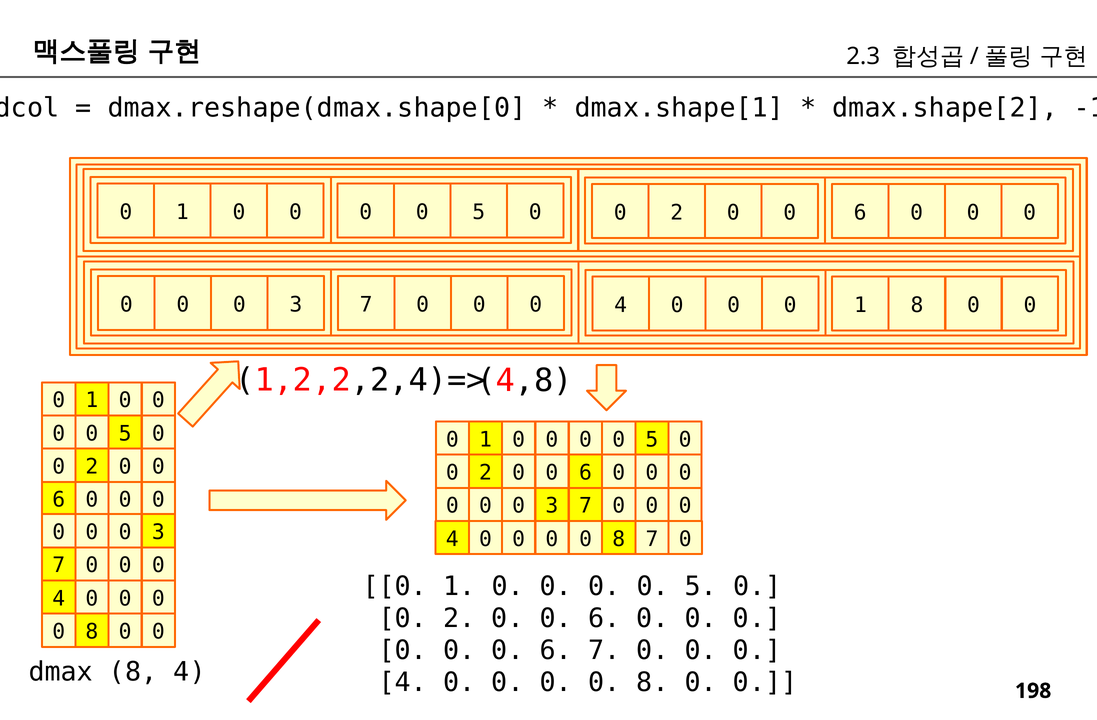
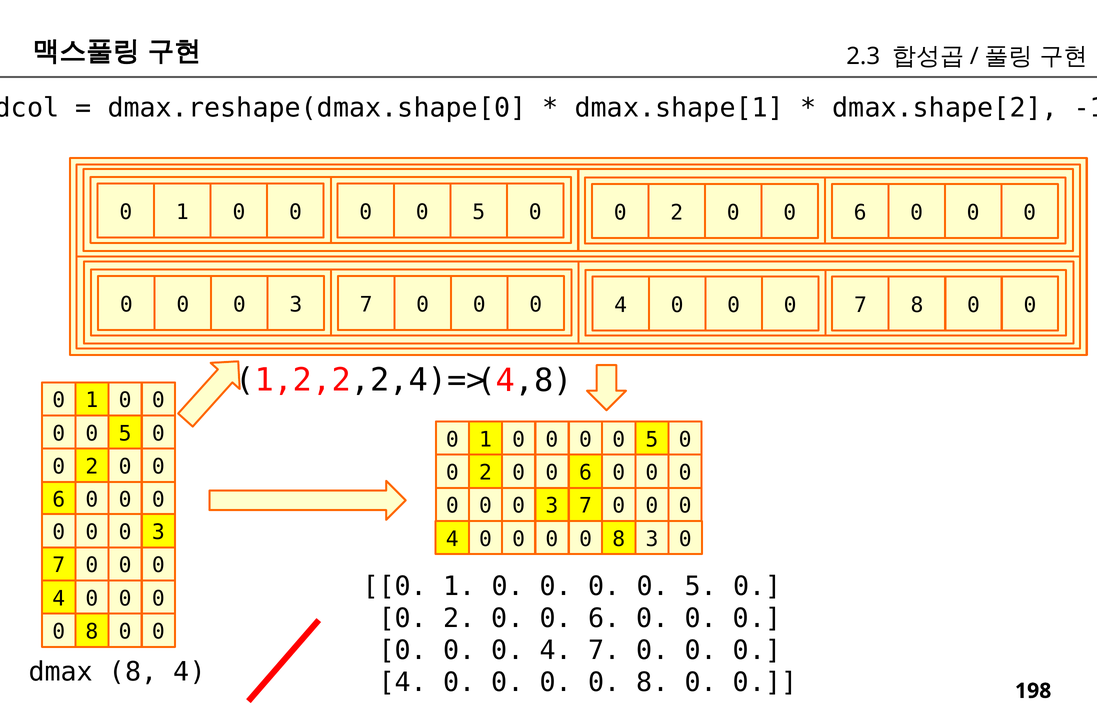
1: 1 -> 7 (860, 305)
8 7: 7 -> 3 (652, 539)
6: 6 -> 4 (556, 651)
